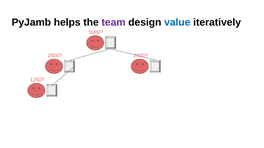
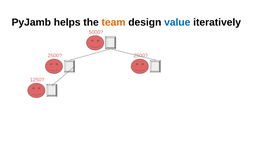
team colour: purple -> orange (114, 22)
